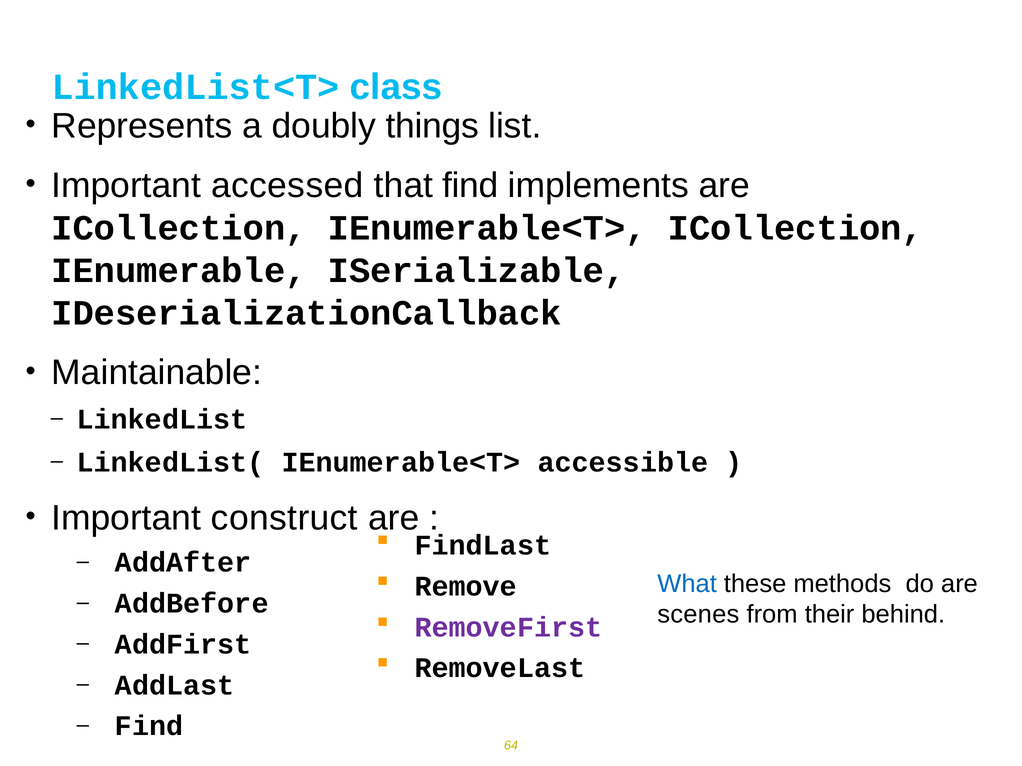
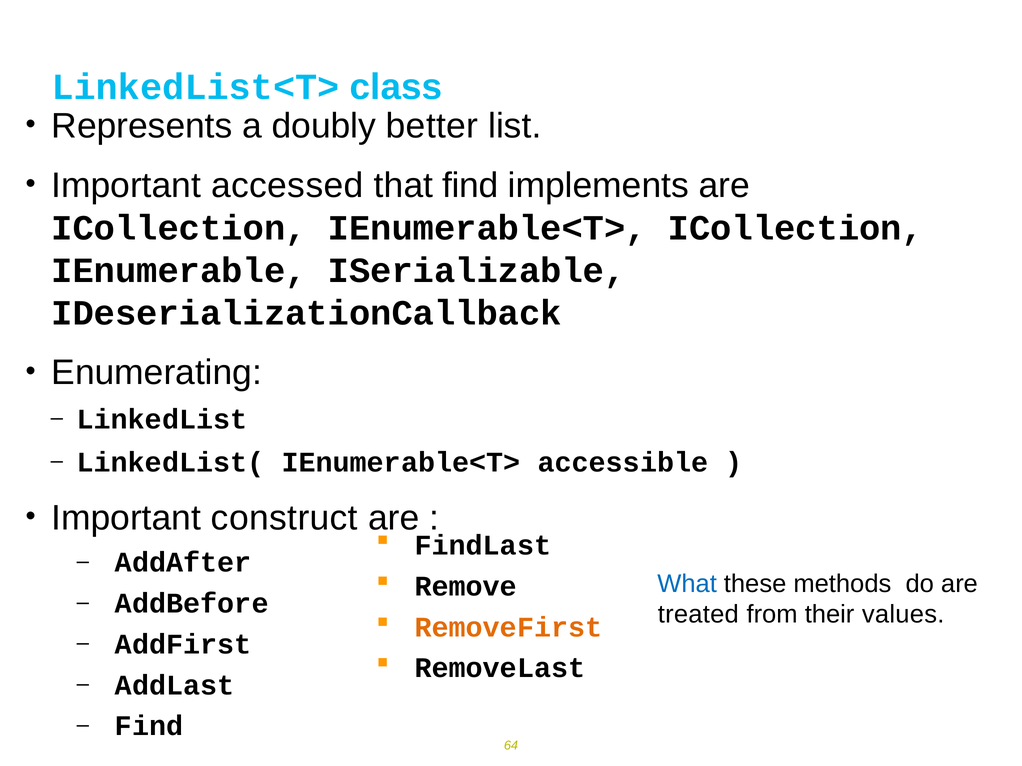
things: things -> better (432, 126)
Maintainable: Maintainable -> Enumerating (157, 373)
scenes: scenes -> treated (698, 615)
behind: behind -> values (903, 615)
RemoveFirst colour: purple -> orange (508, 628)
